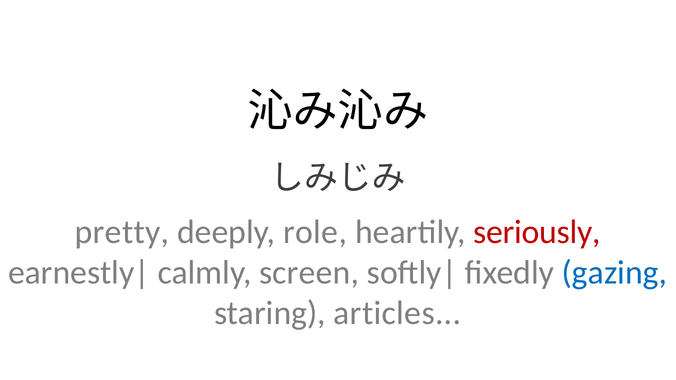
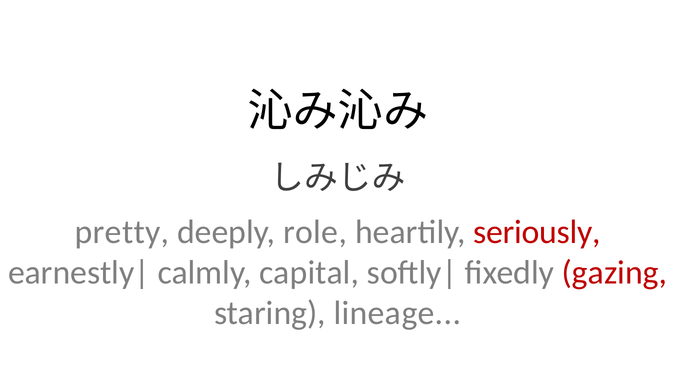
screen: screen -> capital (309, 273)
gazing colour: blue -> red (614, 273)
articles: articles -> lineage (397, 313)
